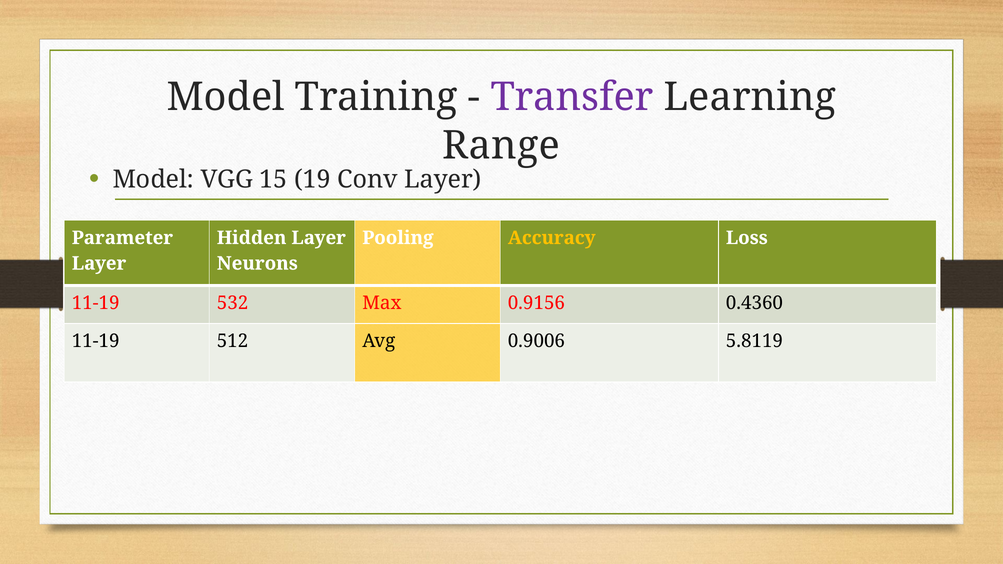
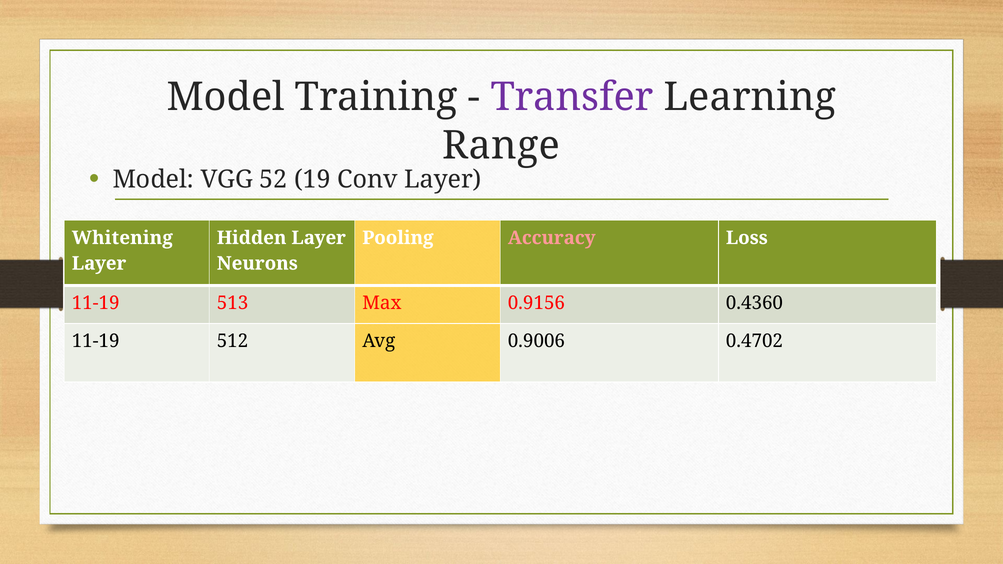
15: 15 -> 52 (273, 180)
Parameter: Parameter -> Whitening (122, 238)
Accuracy colour: yellow -> pink (552, 238)
532: 532 -> 513 (233, 303)
5.8119: 5.8119 -> 0.4702 (754, 341)
